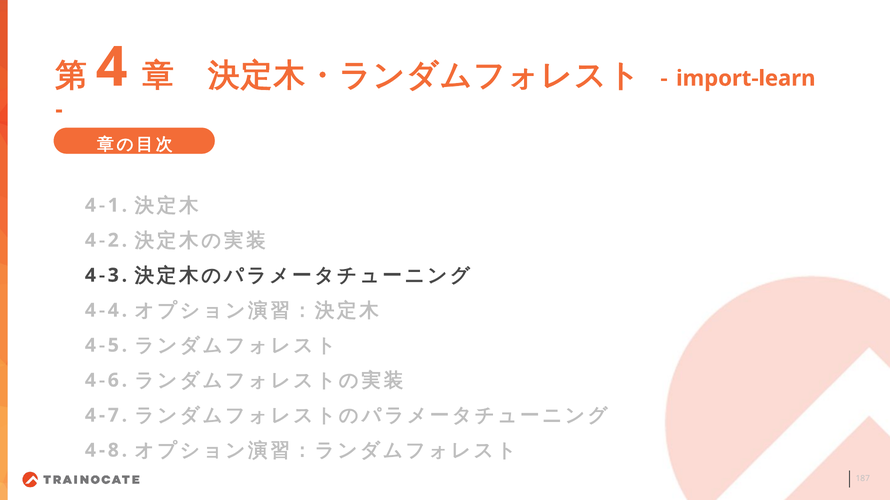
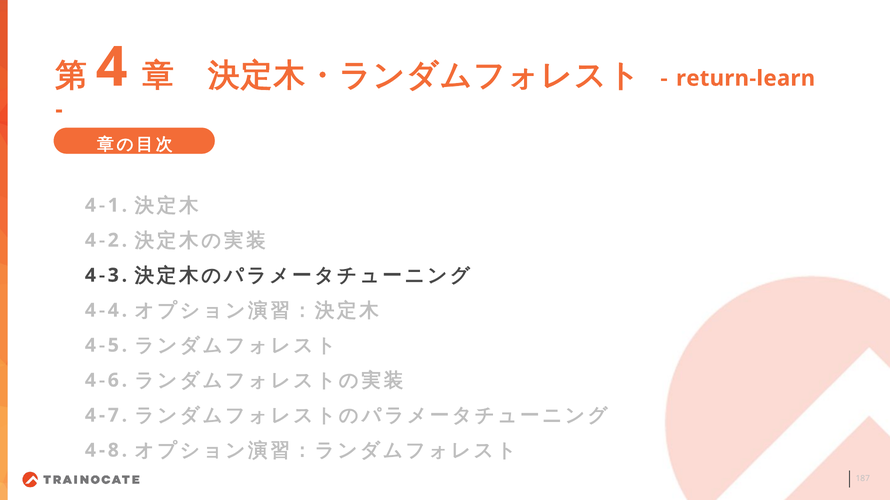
import-learn: import-learn -> return-learn (746, 78)
